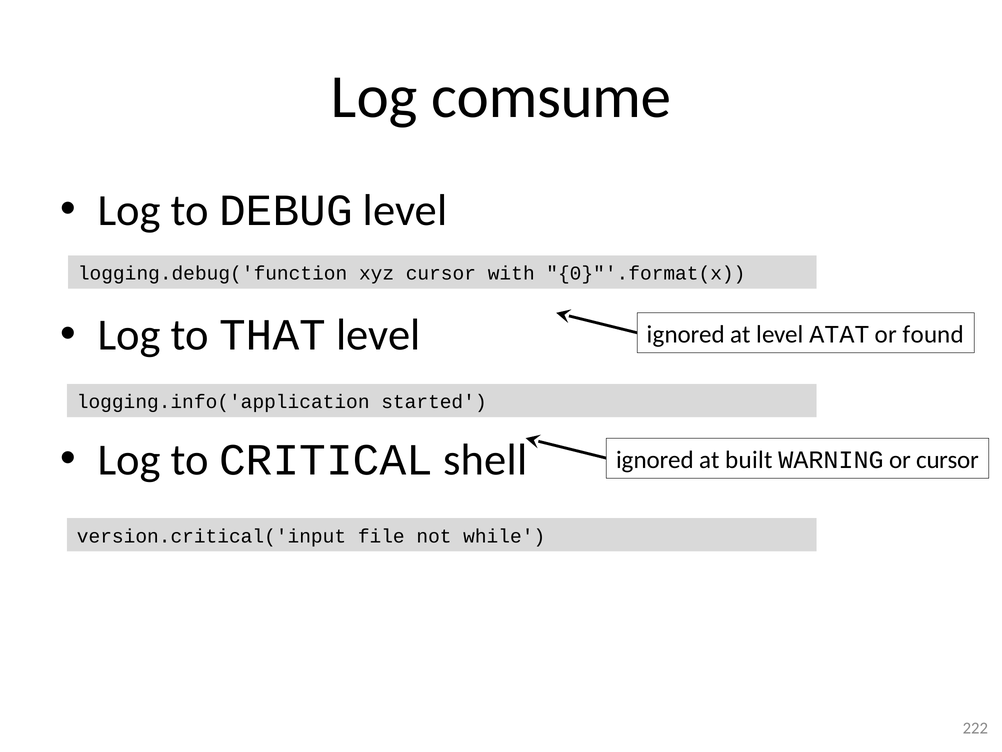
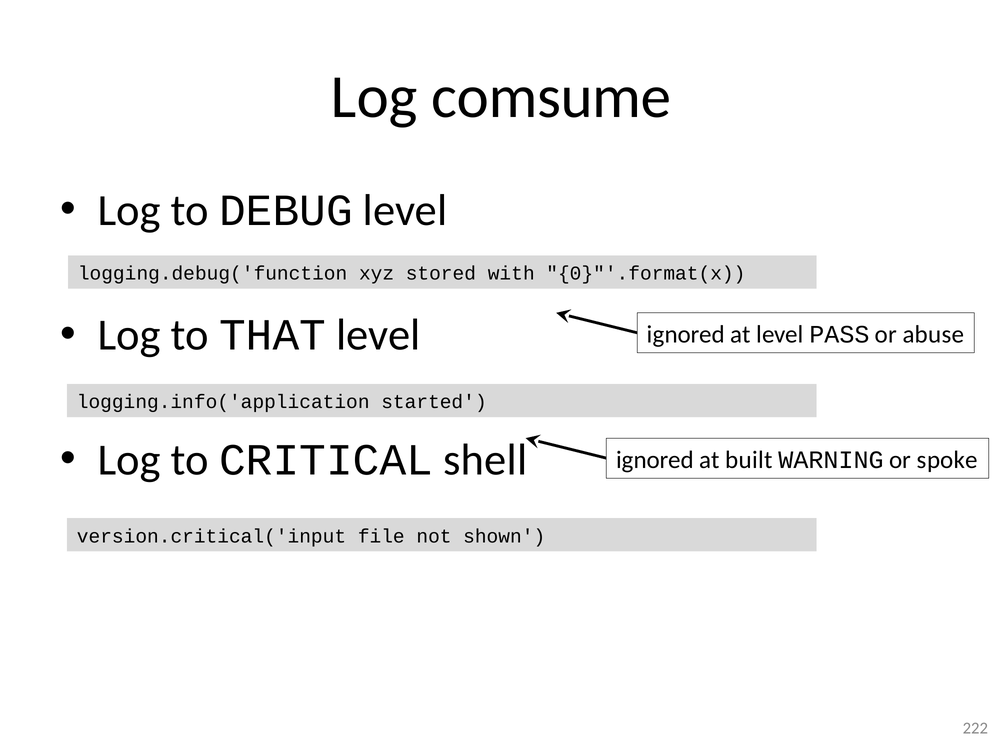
xyz cursor: cursor -> stored (441, 273)
ATAT: ATAT -> PASS (839, 334)
found: found -> abuse (933, 334)
or cursor: cursor -> spoke (947, 460)
while: while -> shown (504, 536)
